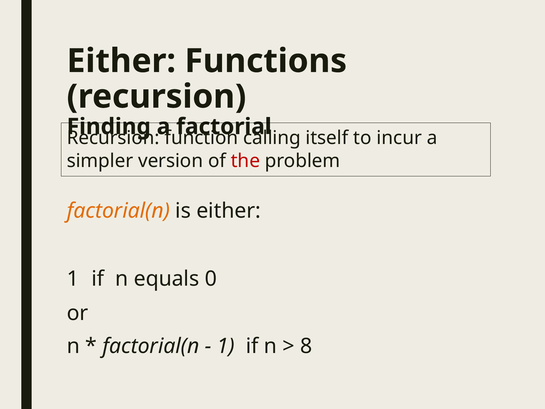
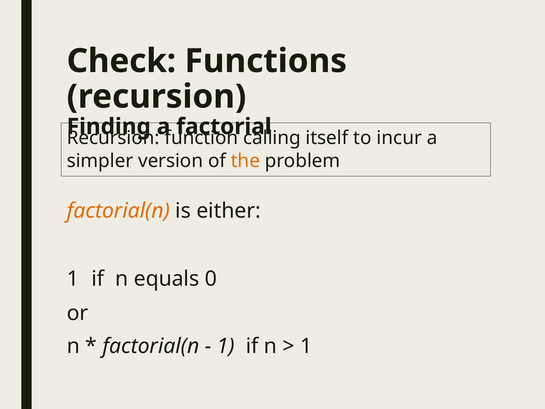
Either: Either -> Check (121, 61)
the colour: red -> orange (245, 161)
8: 8 -> 1 (306, 346)
